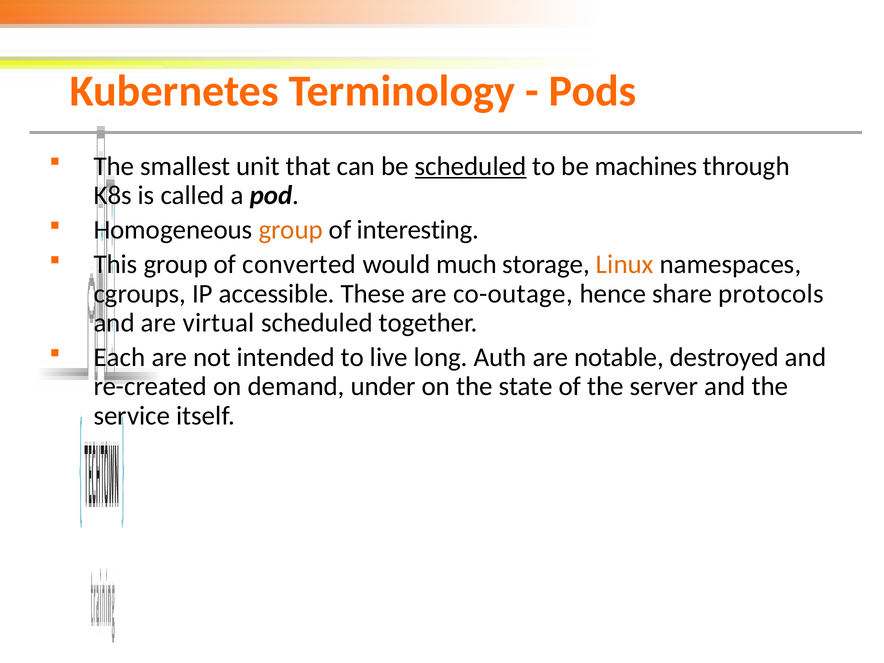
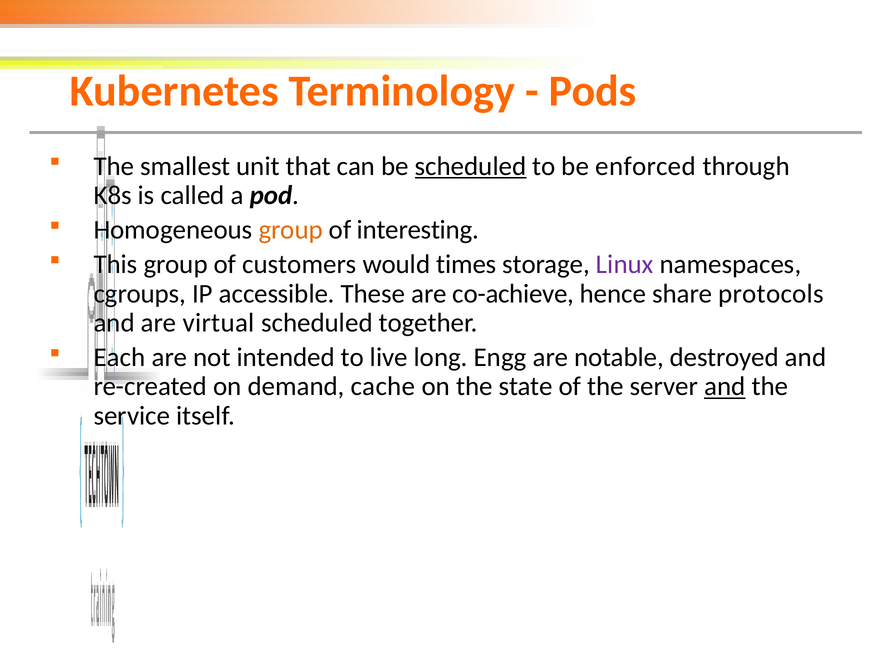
machines: machines -> enforced (646, 166)
converted: converted -> customers (299, 264)
much: much -> times (466, 264)
Linux colour: orange -> purple (625, 264)
co-outage: co-outage -> co-achieve (513, 294)
Auth: Auth -> Engg (500, 357)
under: under -> cache (383, 386)
and underline: none -> present (725, 386)
